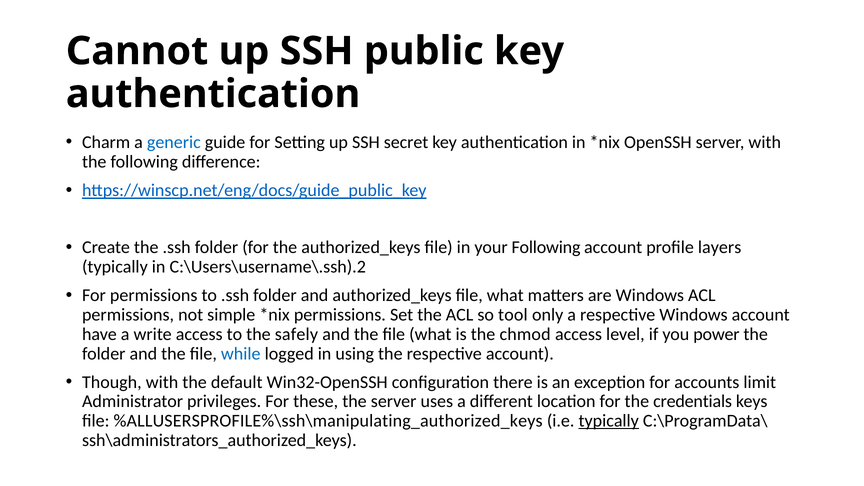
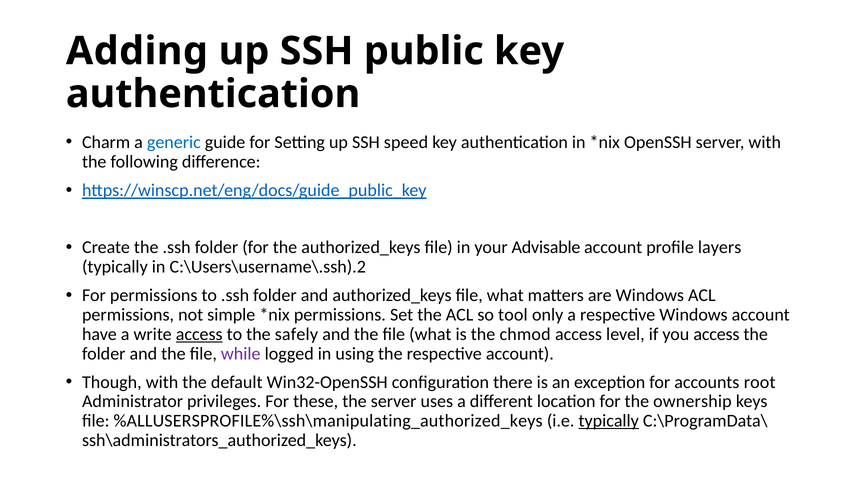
Cannot: Cannot -> Adding (137, 51)
secret: secret -> speed (406, 142)
your Following: Following -> Advisable (546, 247)
access underline: none -> present (199, 334)
you power: power -> access (716, 334)
while colour: blue -> purple (241, 354)
limit: limit -> root (760, 382)
credentials: credentials -> ownership (692, 402)
